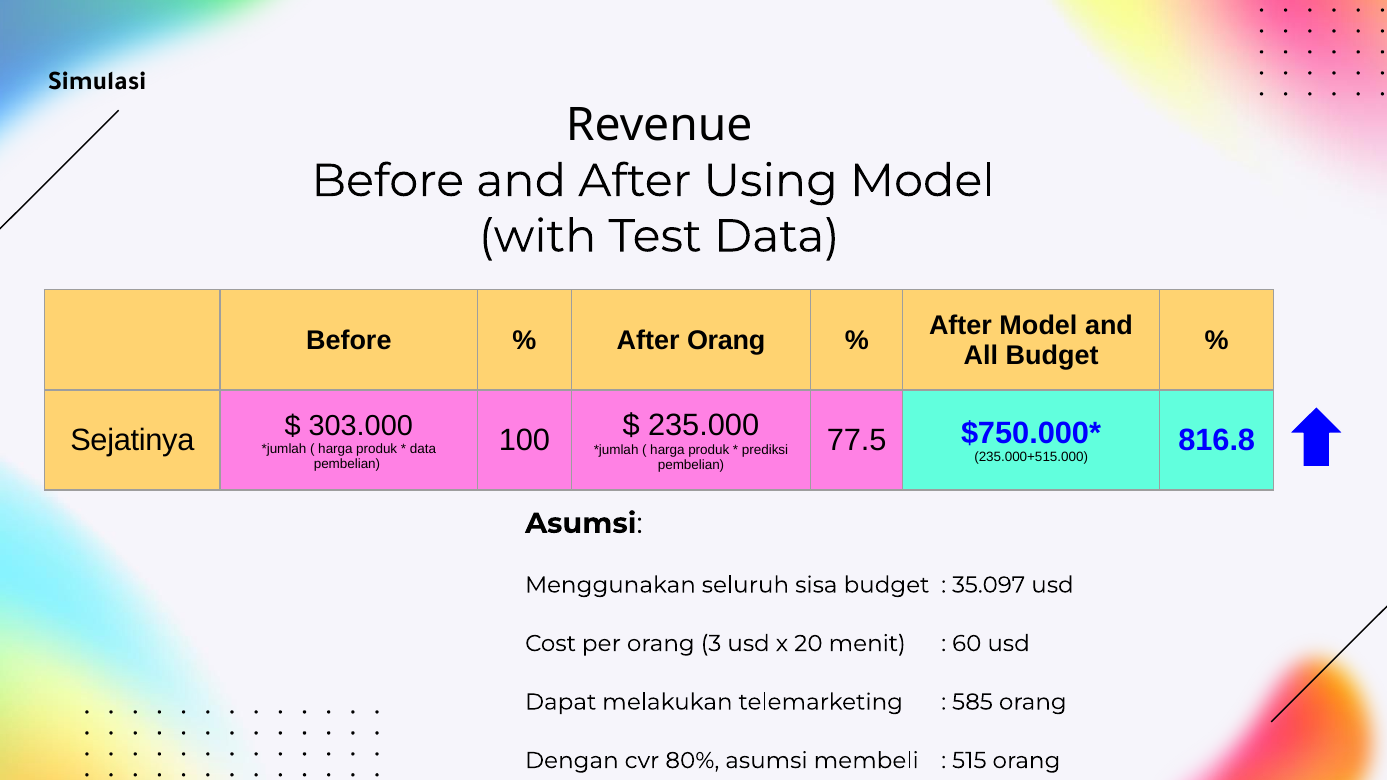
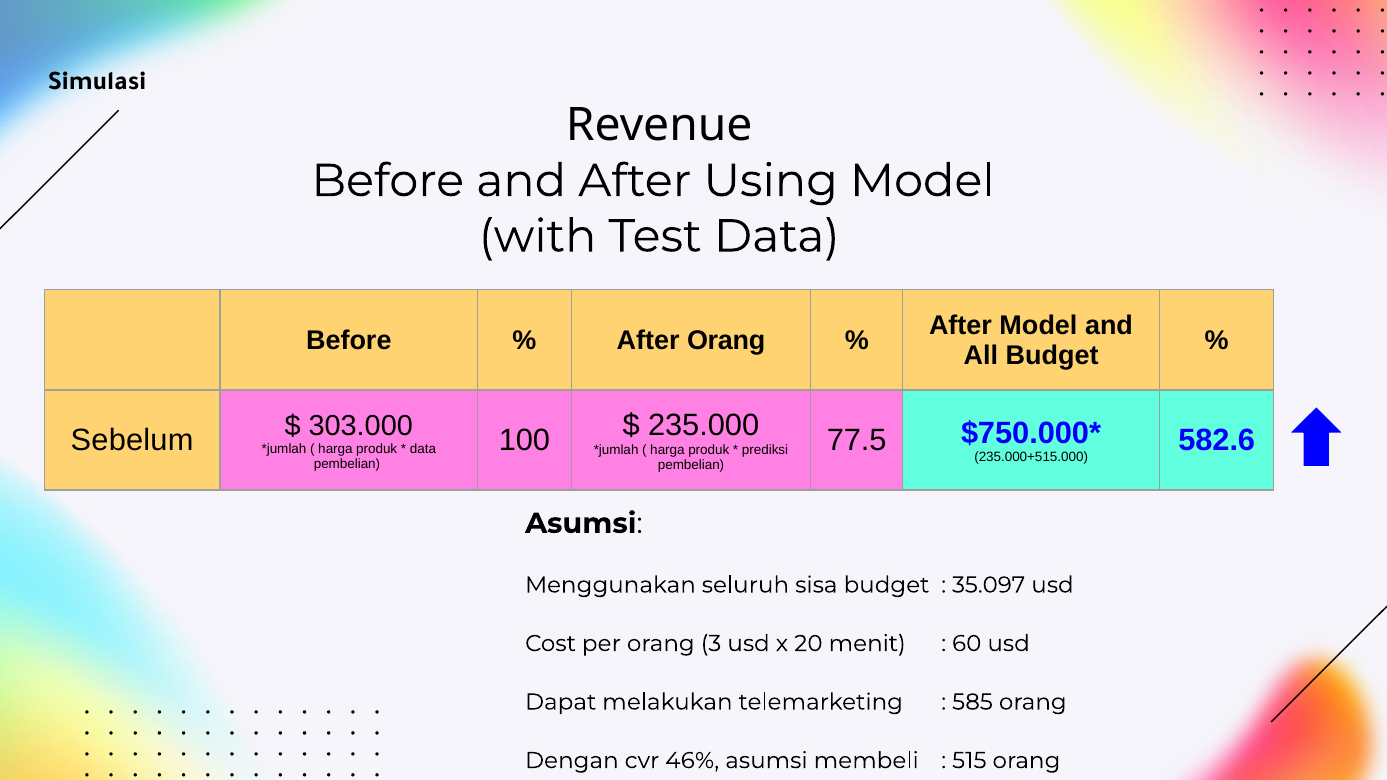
Sejatinya: Sejatinya -> Sebelum (132, 441)
816.8: 816.8 -> 582.6 (1217, 441)
80%: 80% -> 46% (692, 761)
